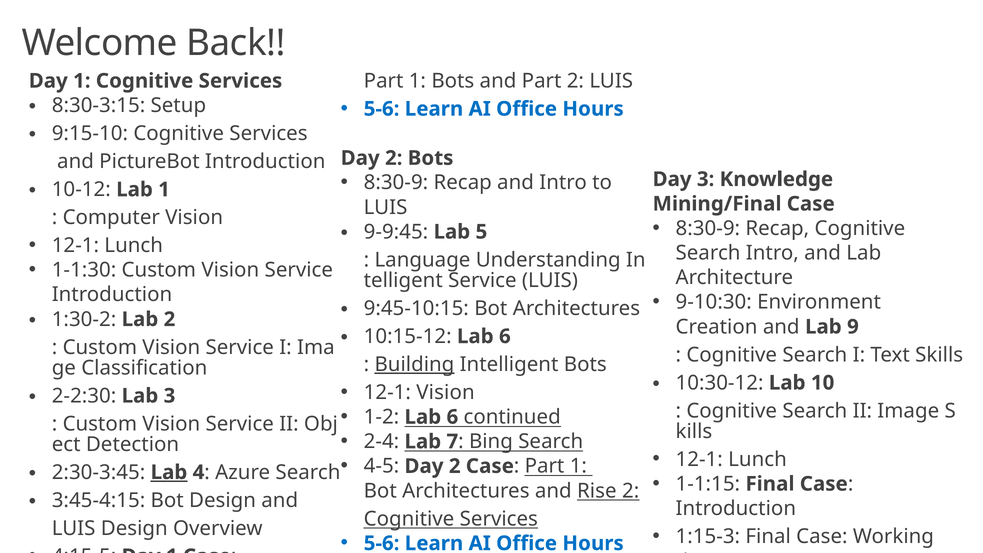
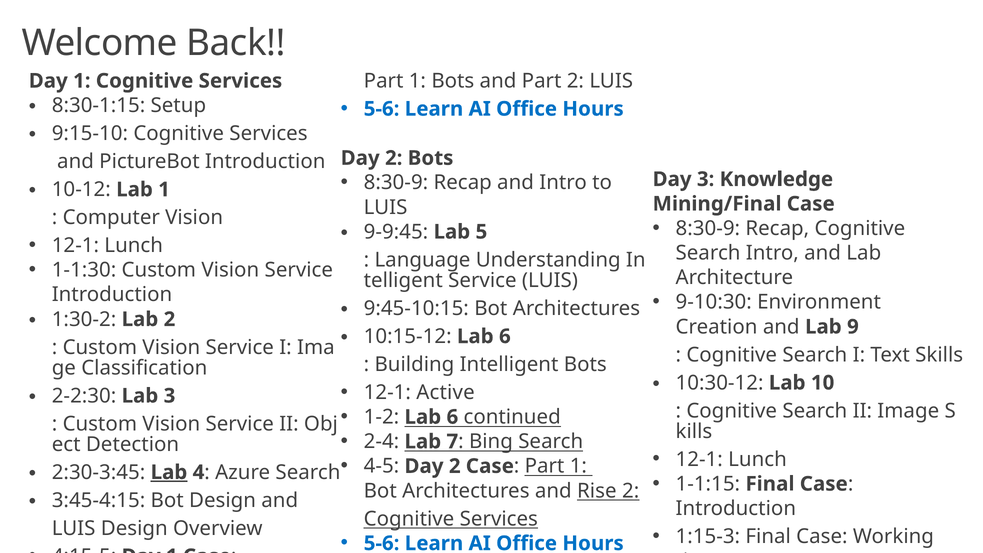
8:30-3:15: 8:30-3:15 -> 8:30-1:15 (99, 105)
Building underline: present -> none (414, 364)
12-1 Vision: Vision -> Active (445, 392)
